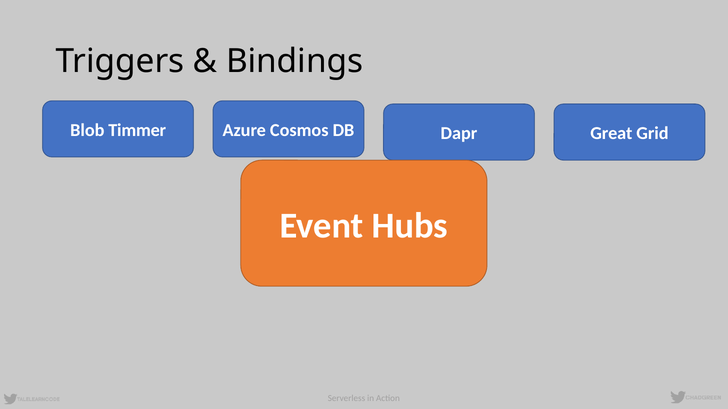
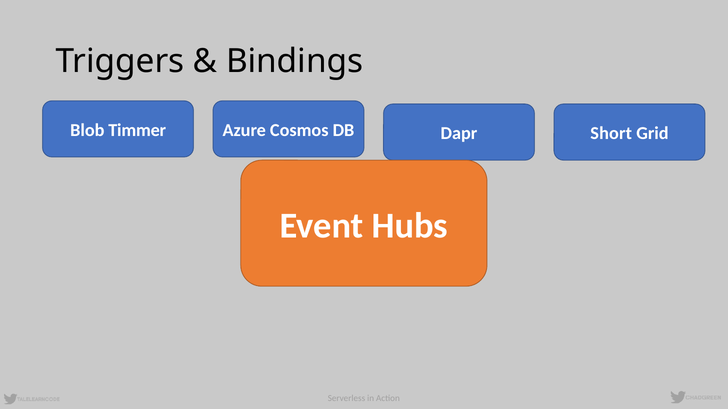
Great: Great -> Short (611, 134)
